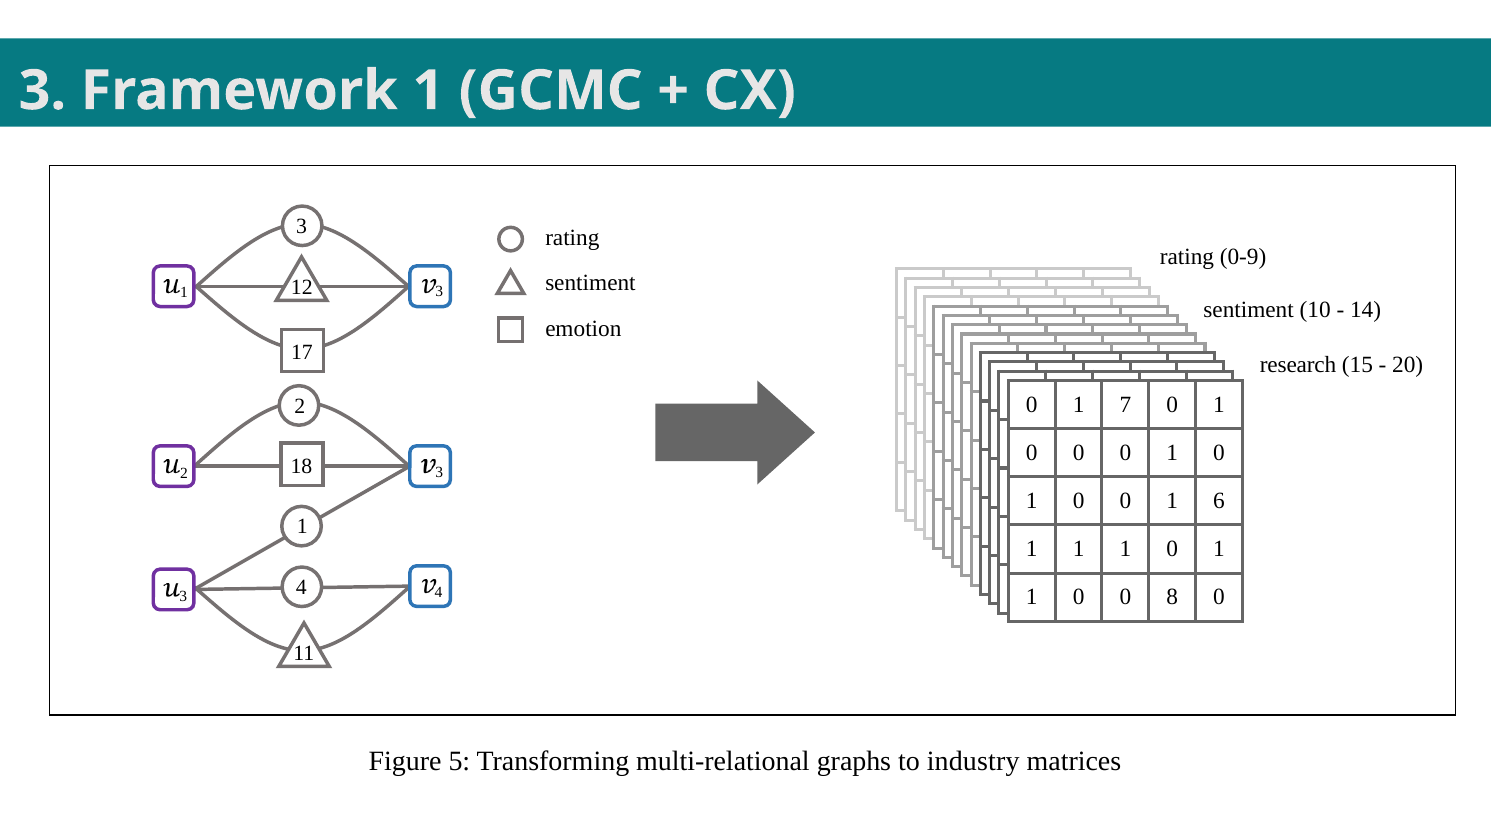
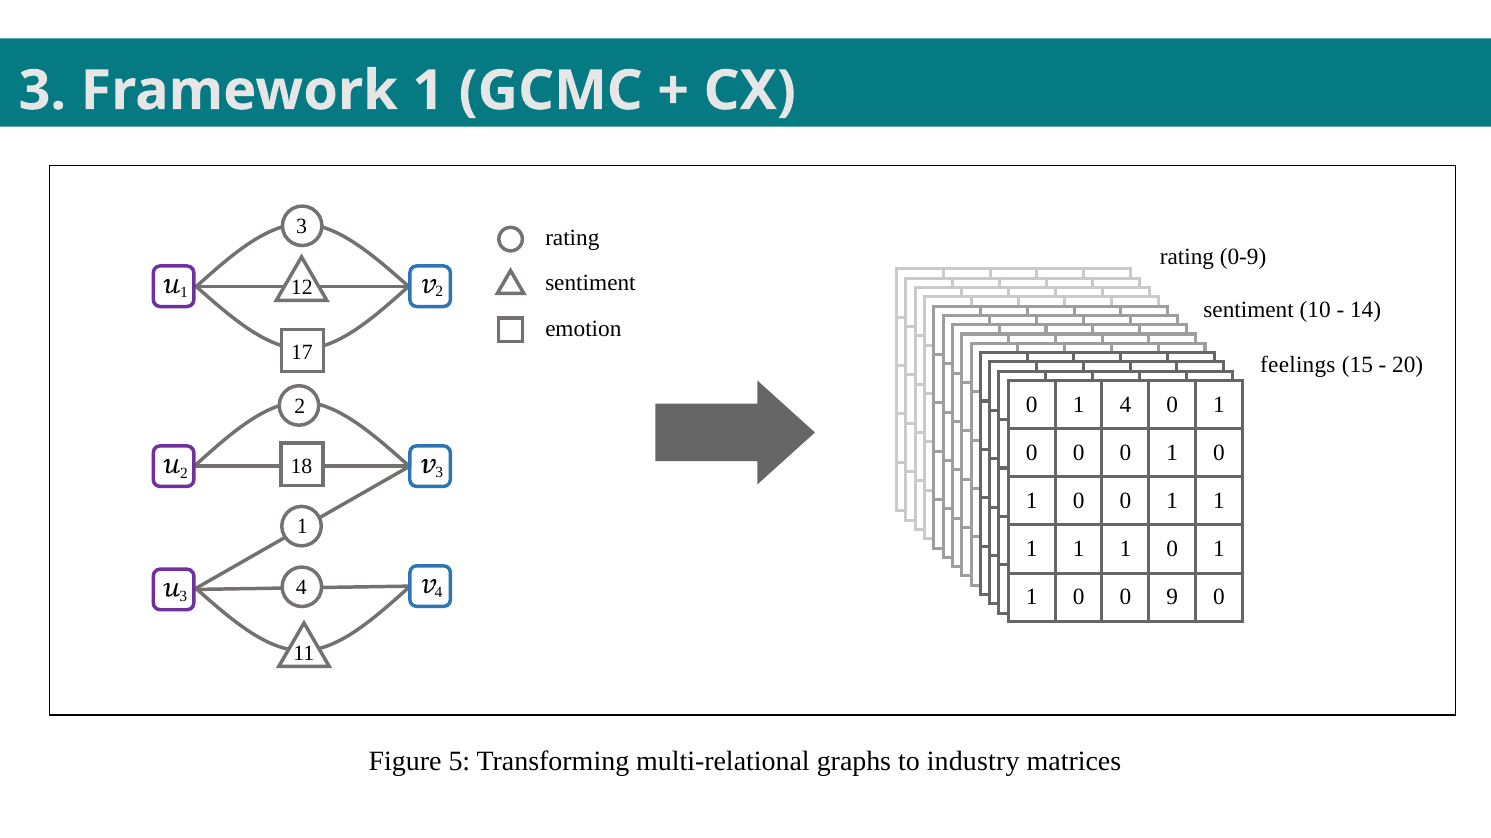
1 3: 3 -> 2 (439, 291)
research: research -> feelings (1298, 365)
0 1 7: 7 -> 4 (1125, 405)
0 0 1 6: 6 -> 1 (1219, 501)
8: 8 -> 9 (1172, 598)
